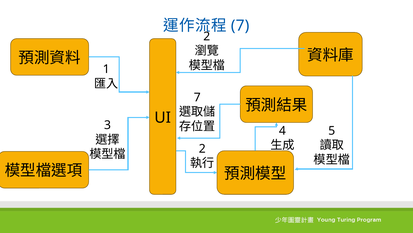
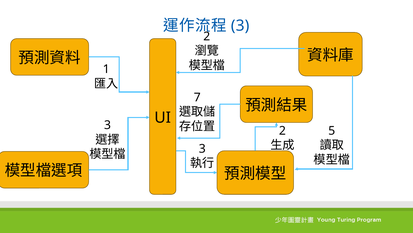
7: 7 -> 3 (240, 26)
4: 4 -> 2 (282, 130)
2: 2 -> 3 (202, 148)
